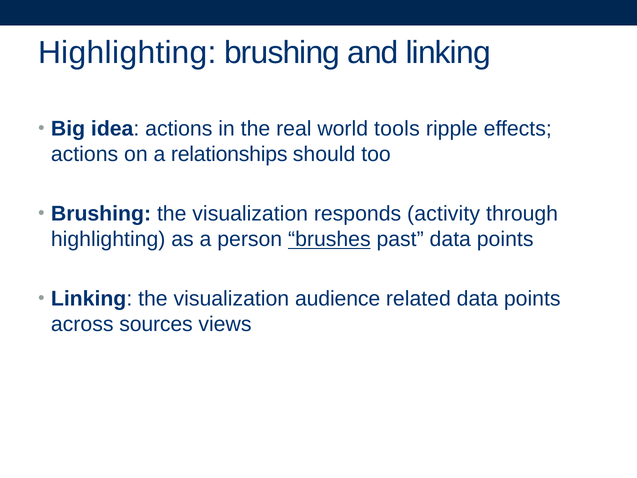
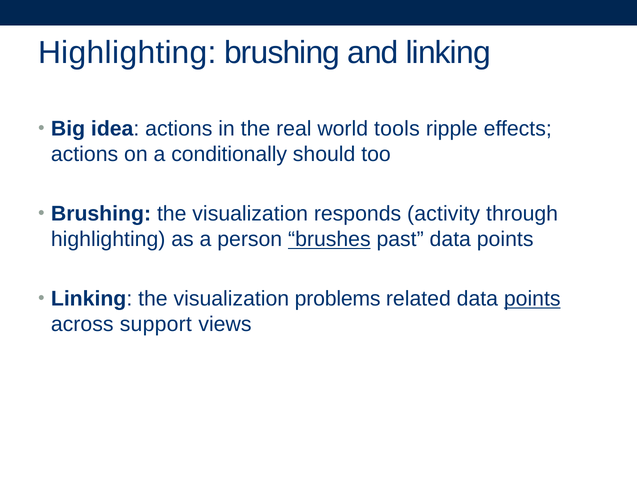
relationships: relationships -> conditionally (229, 154)
audience: audience -> problems (338, 299)
points underline: none -> present (532, 299)
sources: sources -> support (156, 324)
